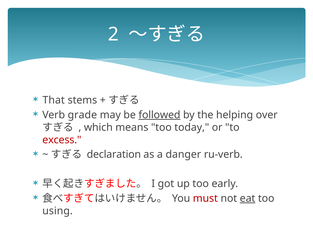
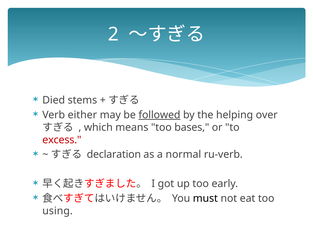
That: That -> Died (54, 100)
grade: grade -> either (82, 115)
today: today -> bases (192, 127)
danger: danger -> normal (183, 154)
must colour: red -> black (205, 198)
eat underline: present -> none (248, 198)
